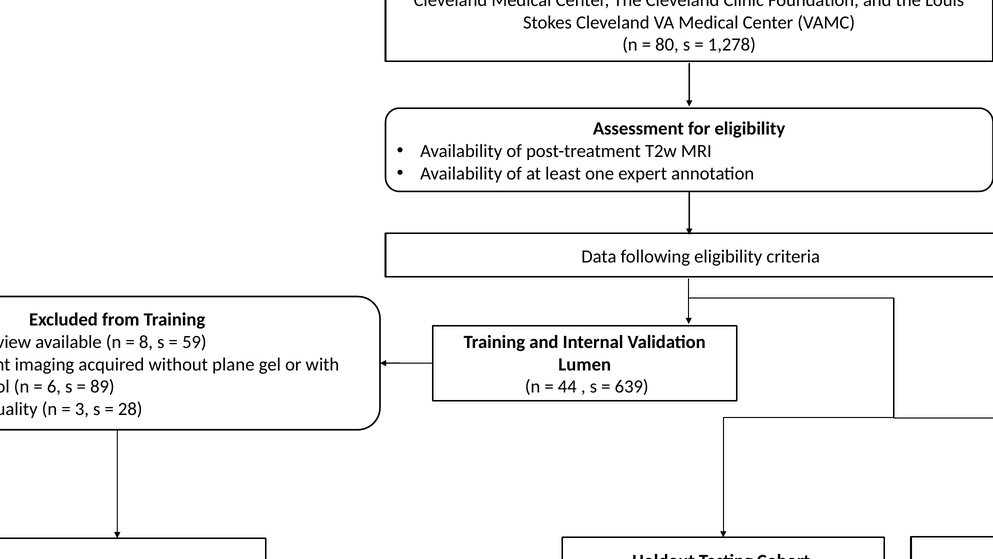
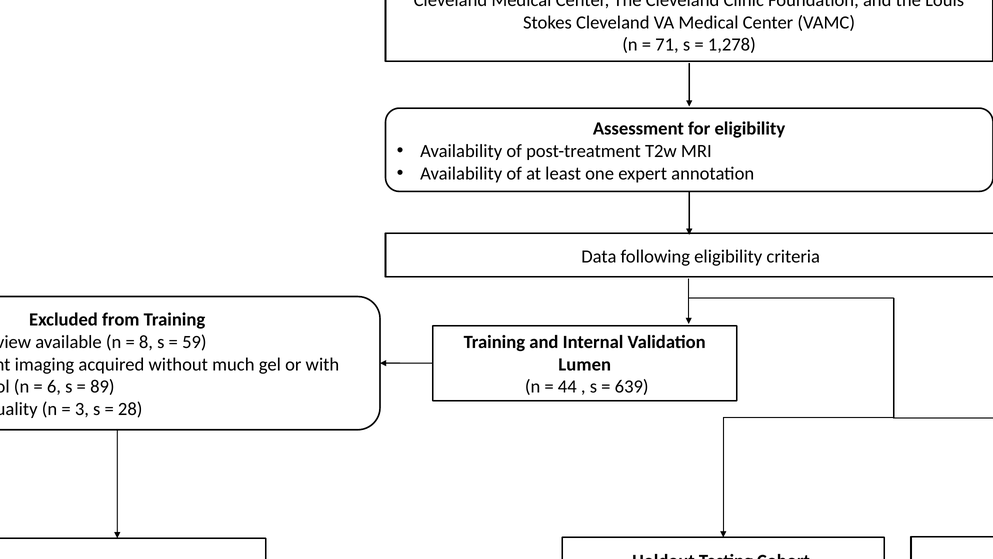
80: 80 -> 71 (667, 45)
without plane: plane -> much (233, 364)
